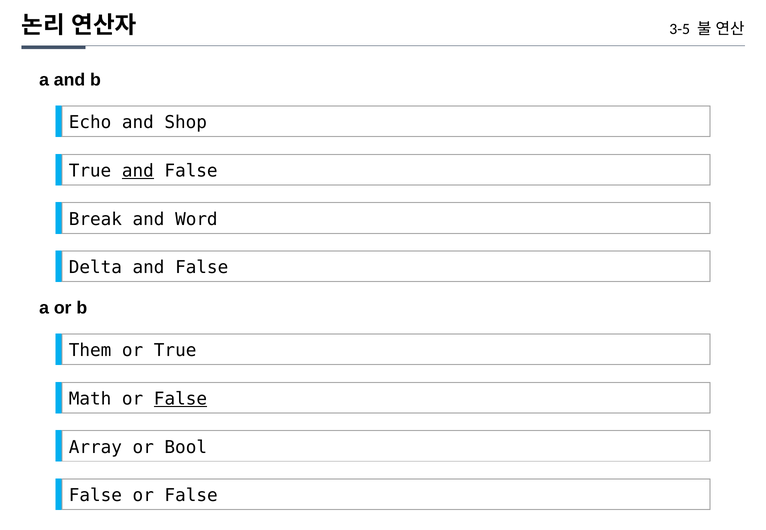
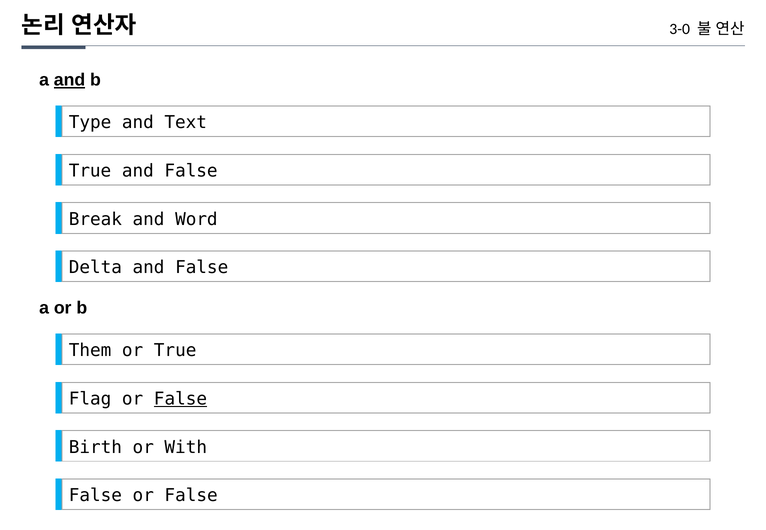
3-5: 3-5 -> 3-0 (680, 29)
and underline: none -> present (70, 80)
Echo: Echo -> Type (90, 123)
Shop: Shop -> Text (186, 123)
and underline: present -> none (138, 171)
Math: Math -> Flag (90, 399)
Array: Array -> Birth (95, 447)
Bool: Bool -> With (186, 447)
